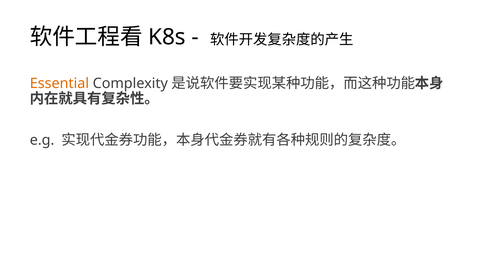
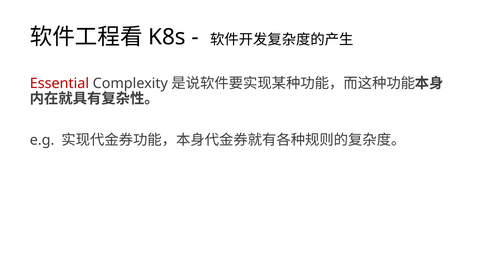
Essential colour: orange -> red (59, 83)
